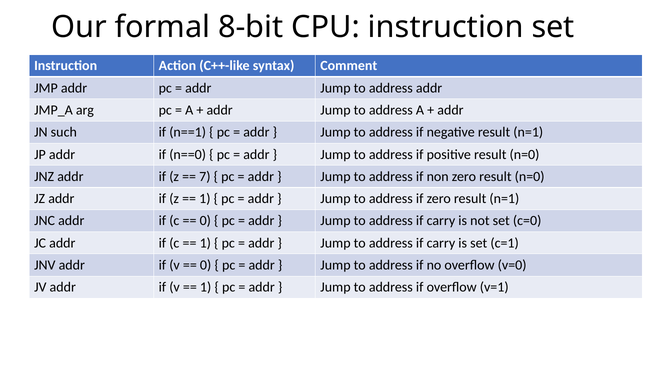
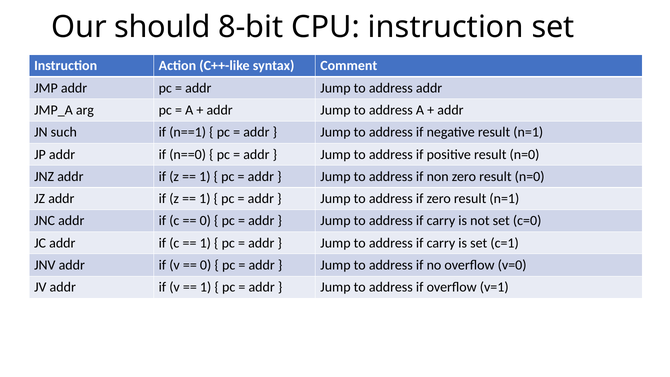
formal: formal -> should (163, 27)
7: 7 -> 1 (205, 177)
